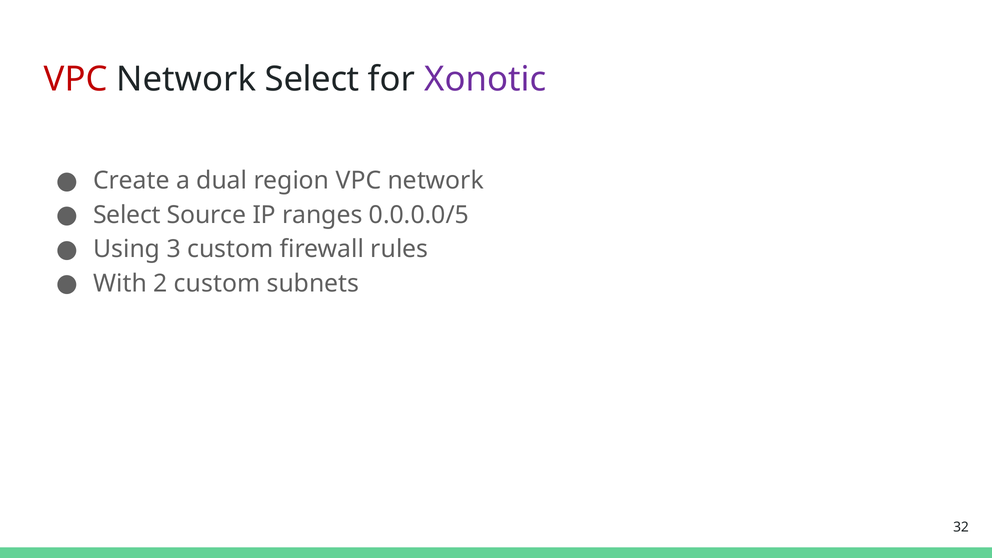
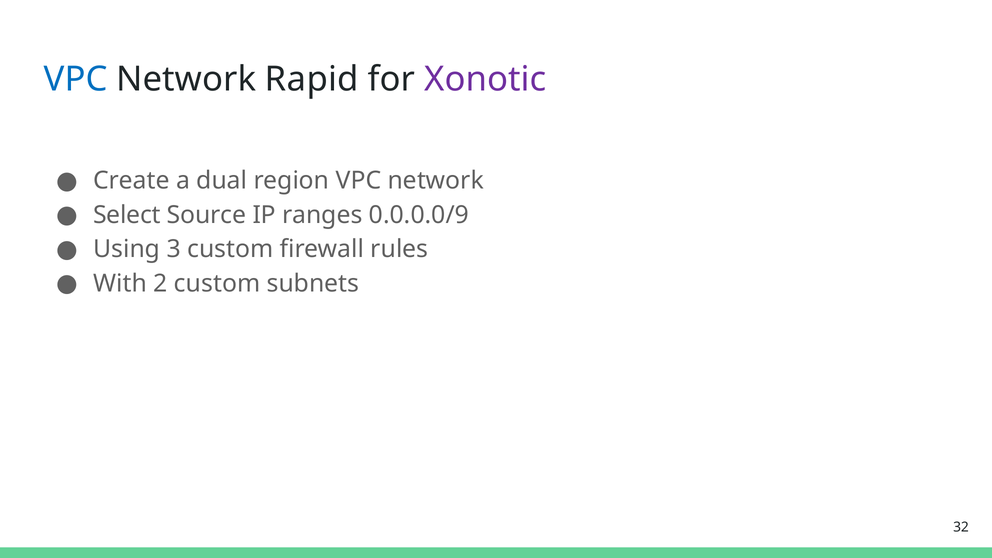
VPC colour: red -> blue (76, 80)
Network Select: Select -> Rapid (312, 80)
0.0.0.0/5: 0.0.0.0/5 -> 0.0.0.0/9 (419, 215)
